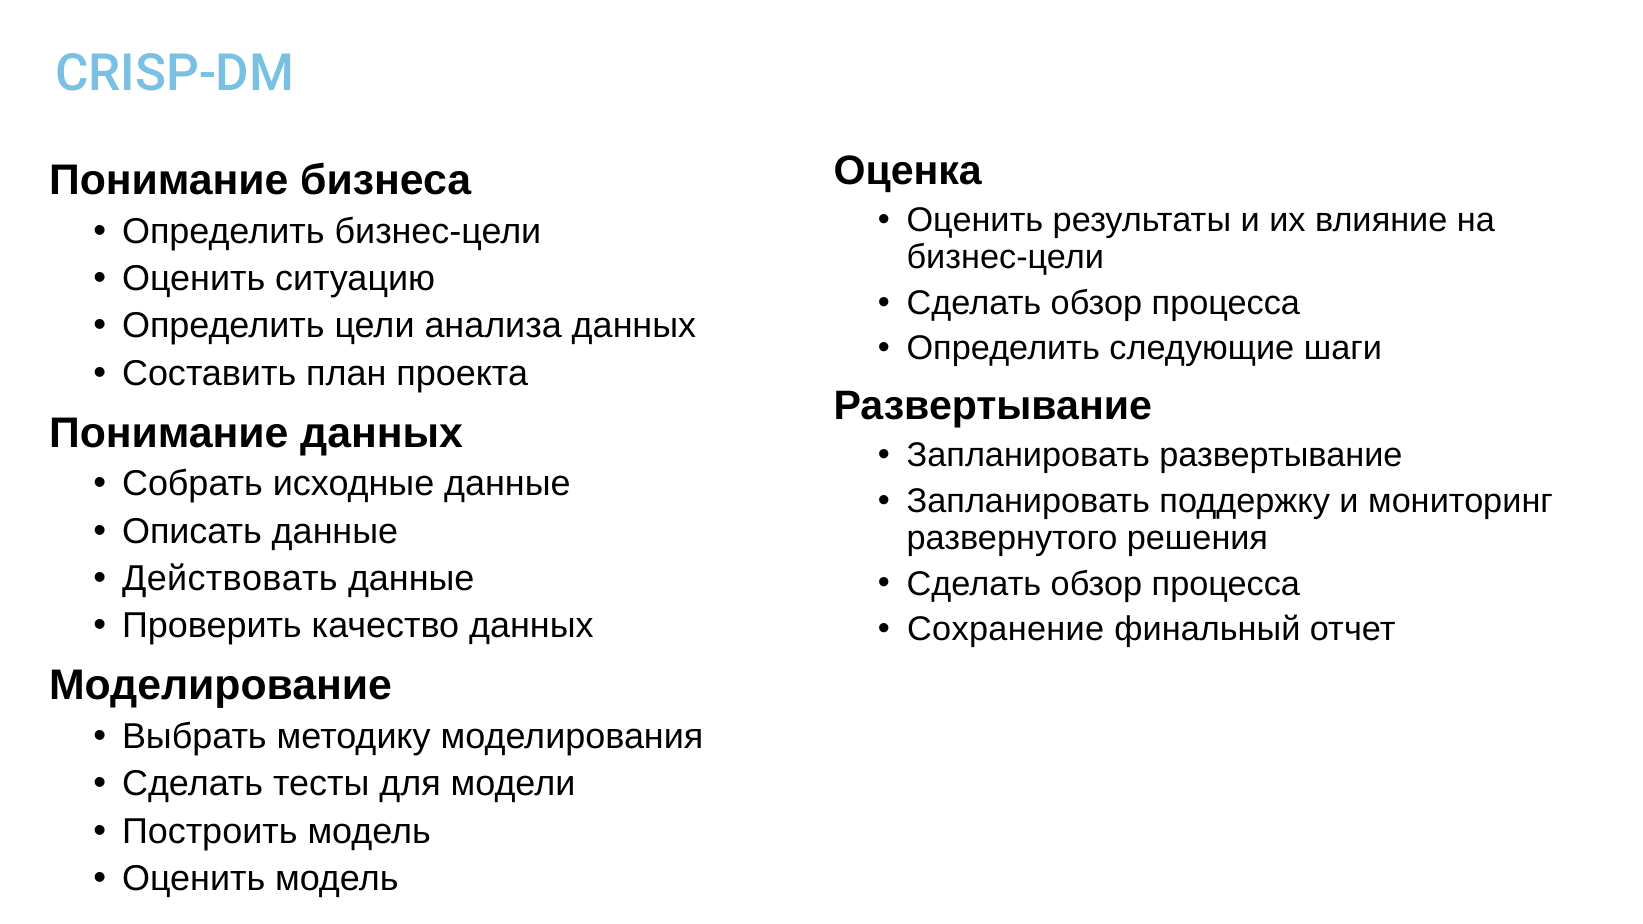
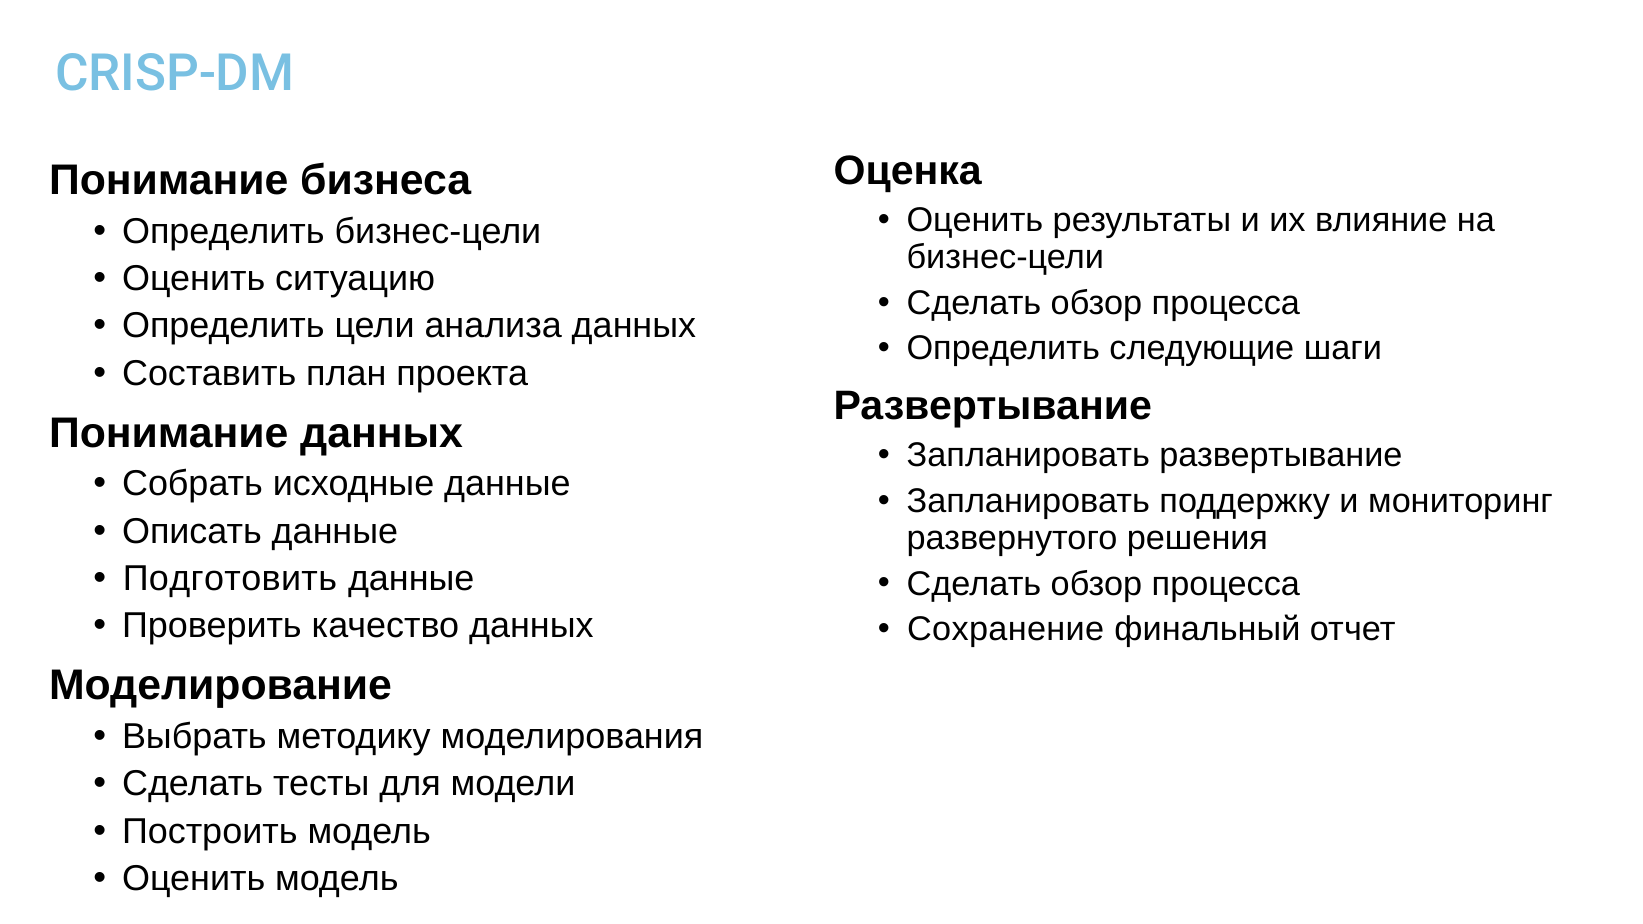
Действовать: Действовать -> Подготовить (230, 579)
